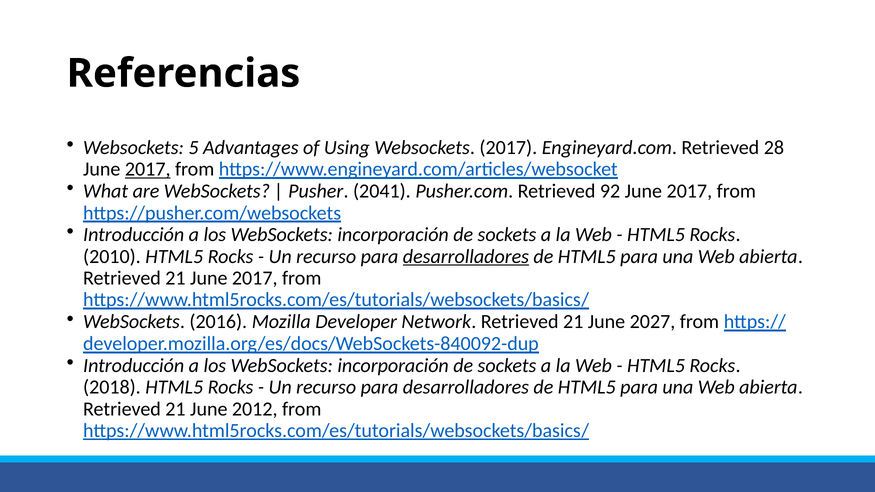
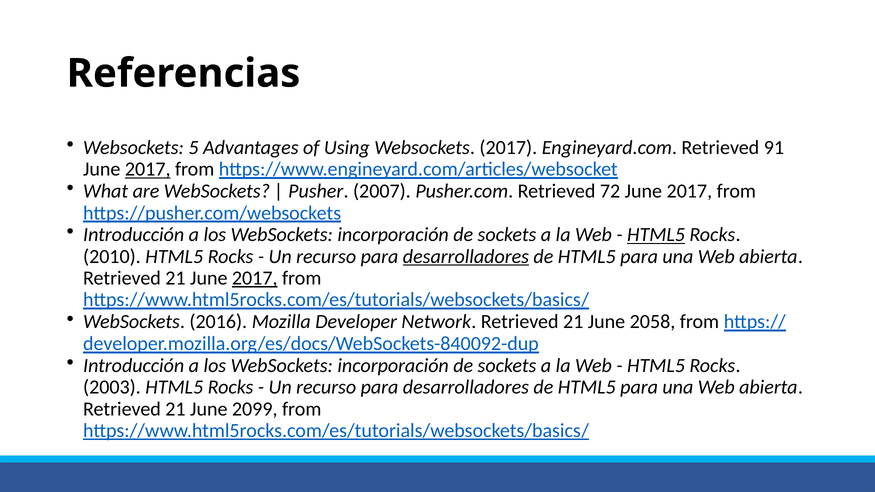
28: 28 -> 91 (774, 148)
2041: 2041 -> 2007 (382, 191)
92: 92 -> 72 (610, 191)
HTML5 underline: none -> present (656, 235)
2017 underline: none -> present (255, 278)
2027: 2027 -> 2058 (653, 322)
2018: 2018 -> 2003 (112, 387)
2012: 2012 -> 2099 (255, 409)
